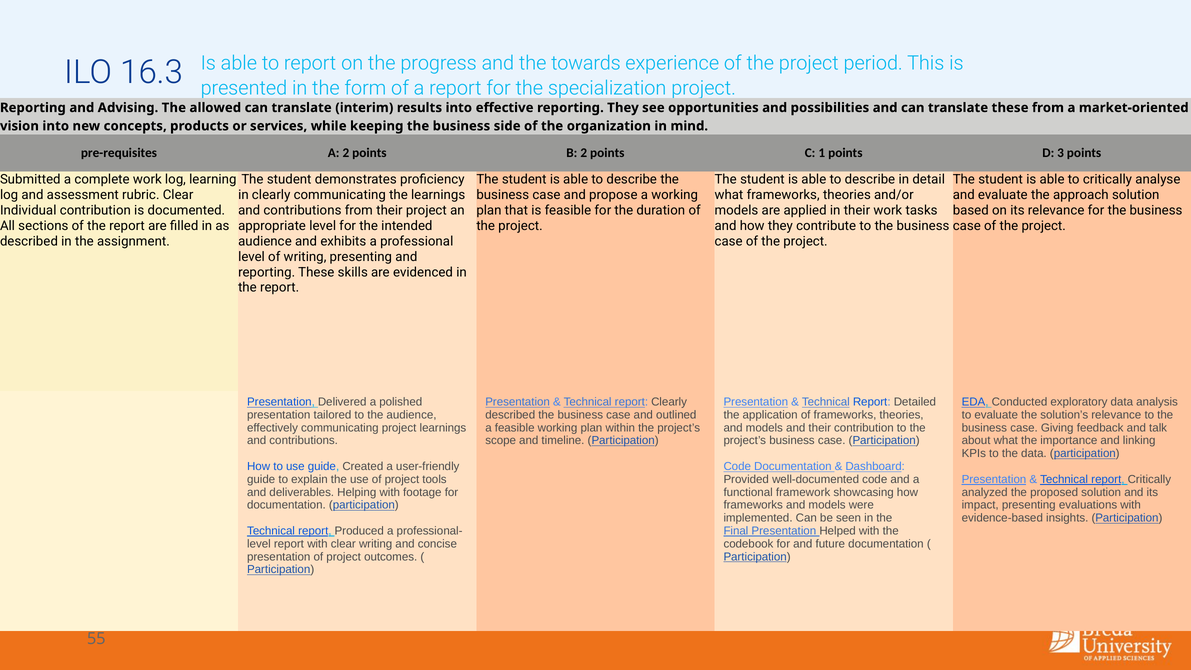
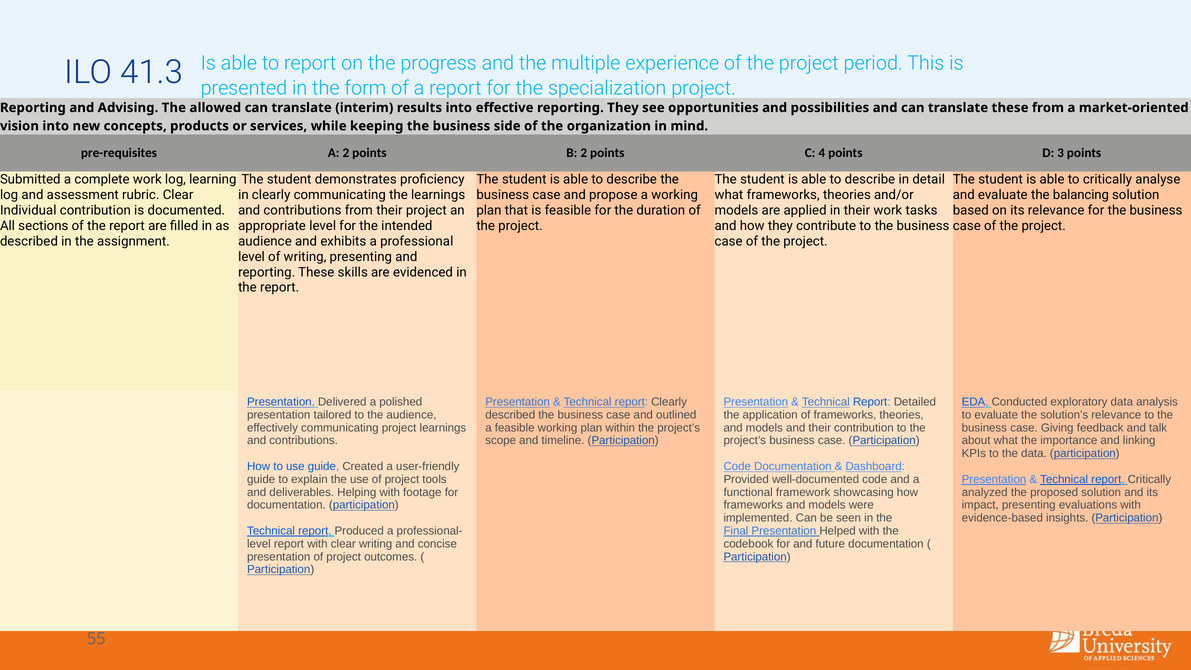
towards: towards -> multiple (586, 63)
16.3: 16.3 -> 41.3 (152, 72)
1: 1 -> 4 (822, 153)
approach: approach -> balancing (1081, 195)
